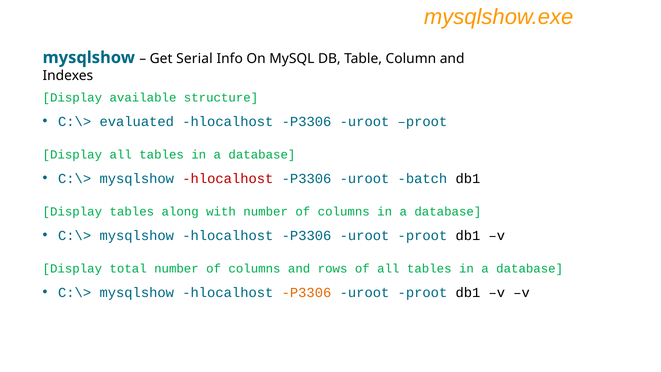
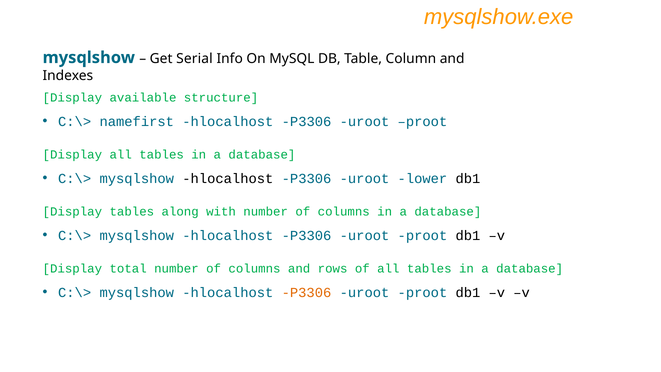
evaluated: evaluated -> namefirst (137, 121)
hlocalhost colour: red -> black (228, 178)
batch: batch -> lower (422, 178)
